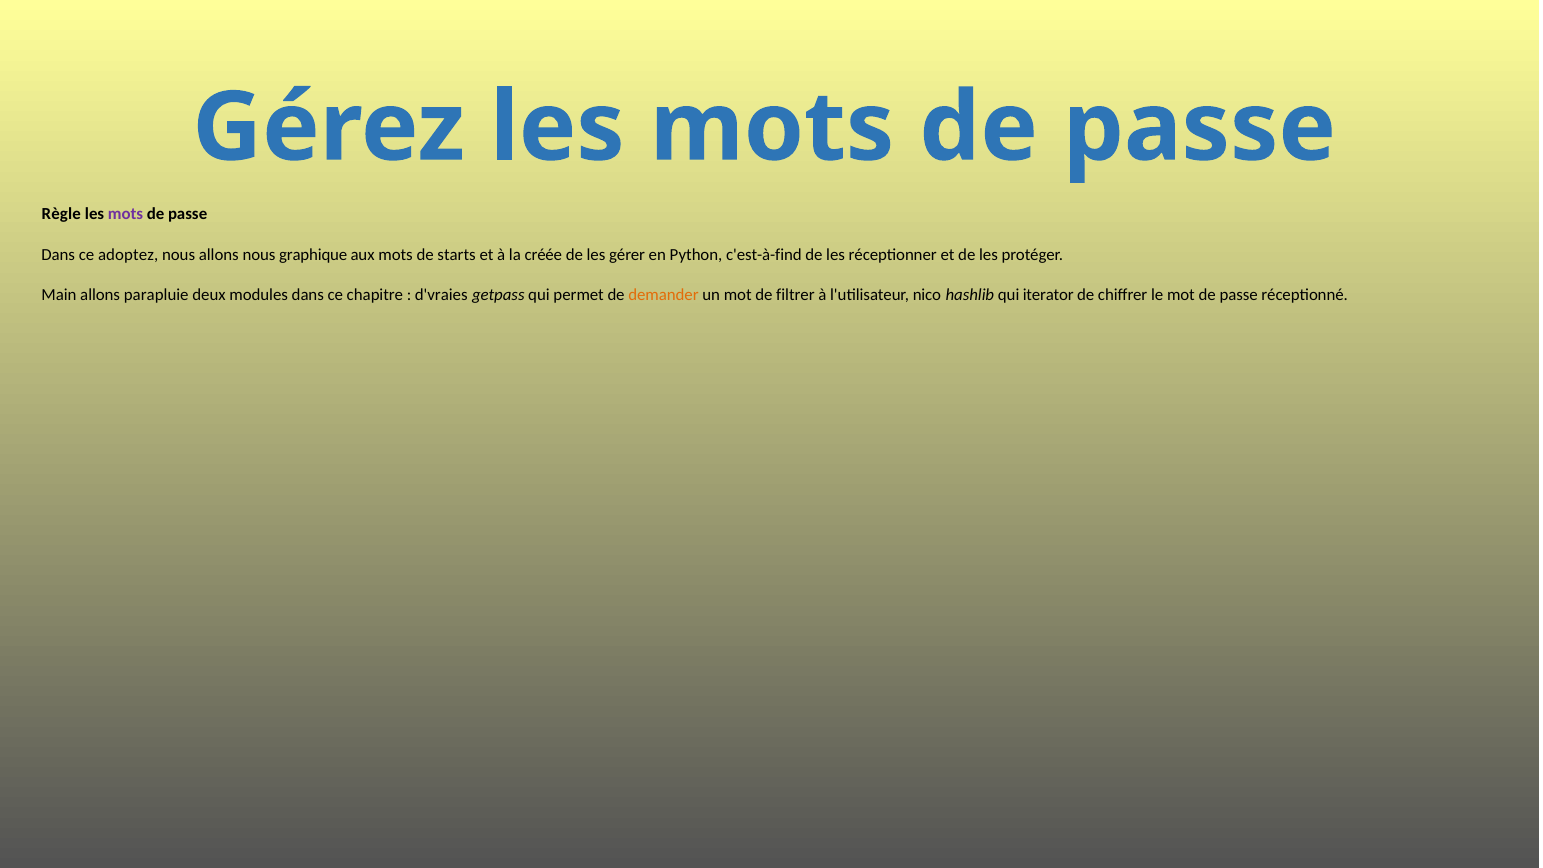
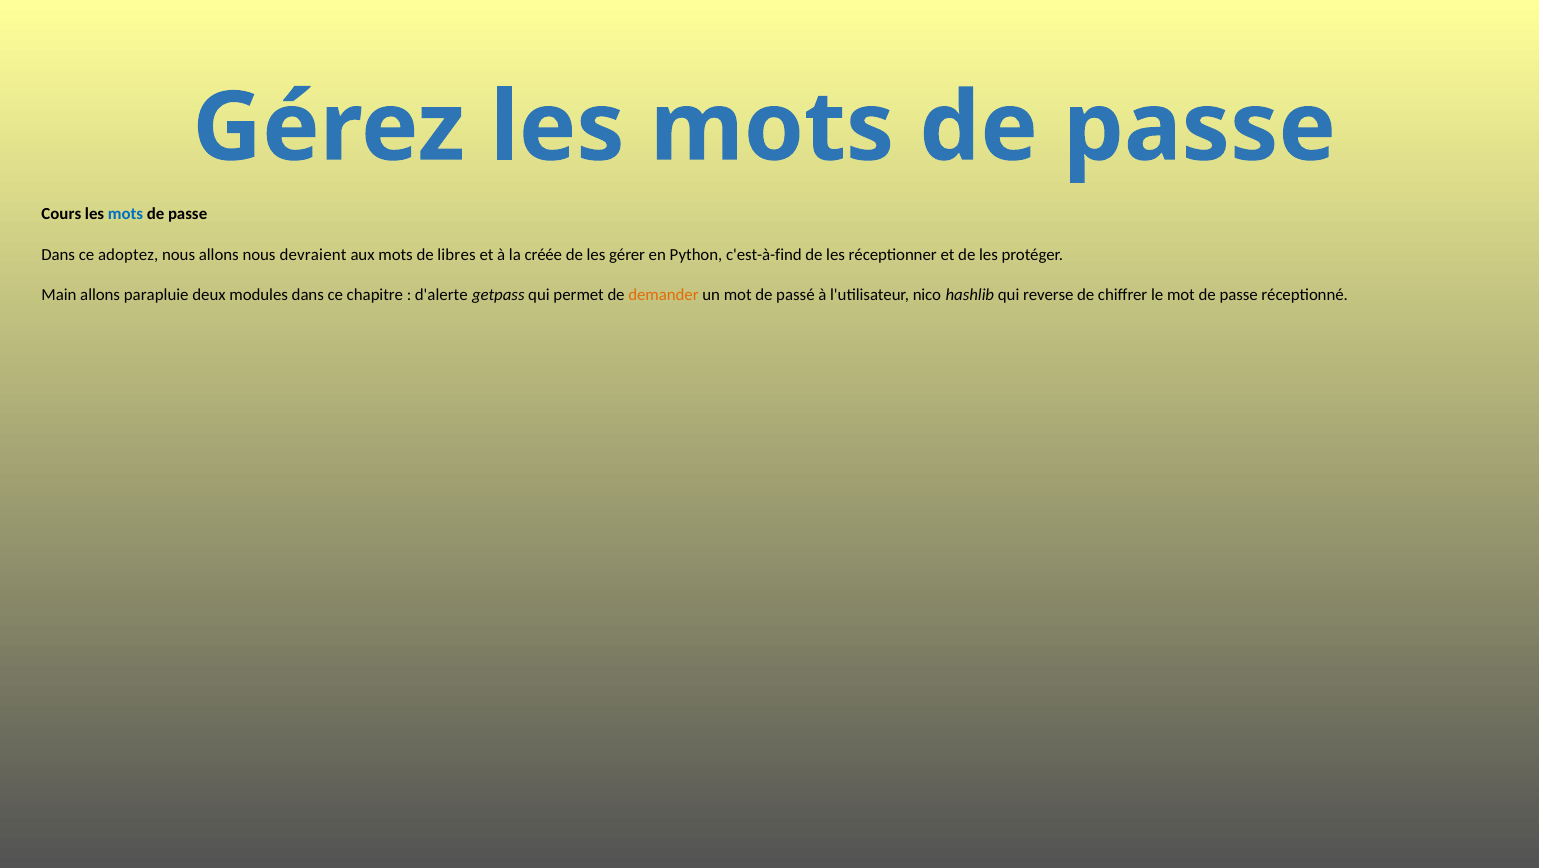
Règle: Règle -> Cours (61, 214)
mots colour: purple -> blue (126, 214)
graphique: graphique -> devraient (313, 255)
starts: starts -> libres (457, 255)
d'vraies: d'vraies -> d'alerte (441, 295)
filtrer: filtrer -> passé (795, 295)
iterator: iterator -> reverse (1048, 295)
